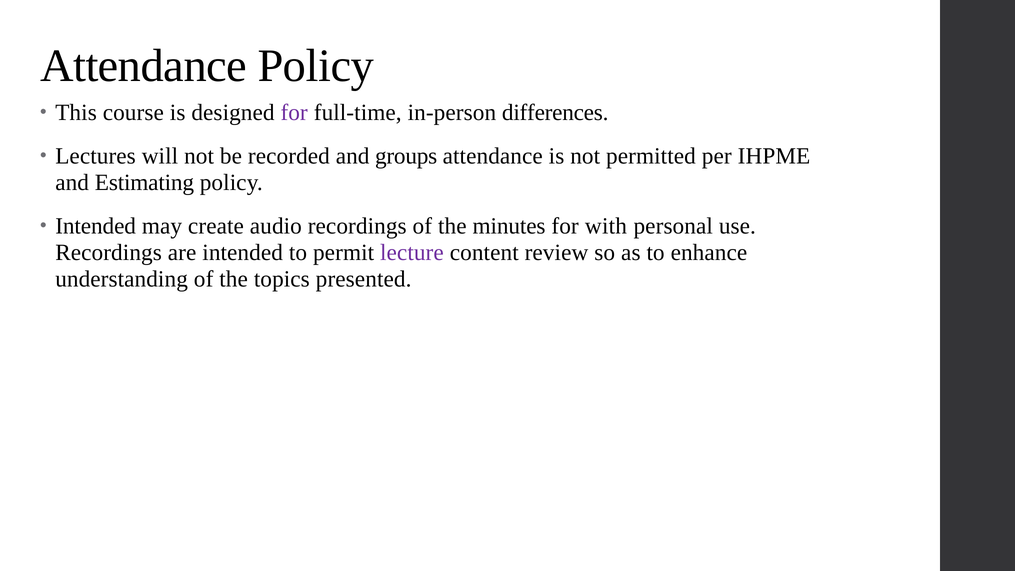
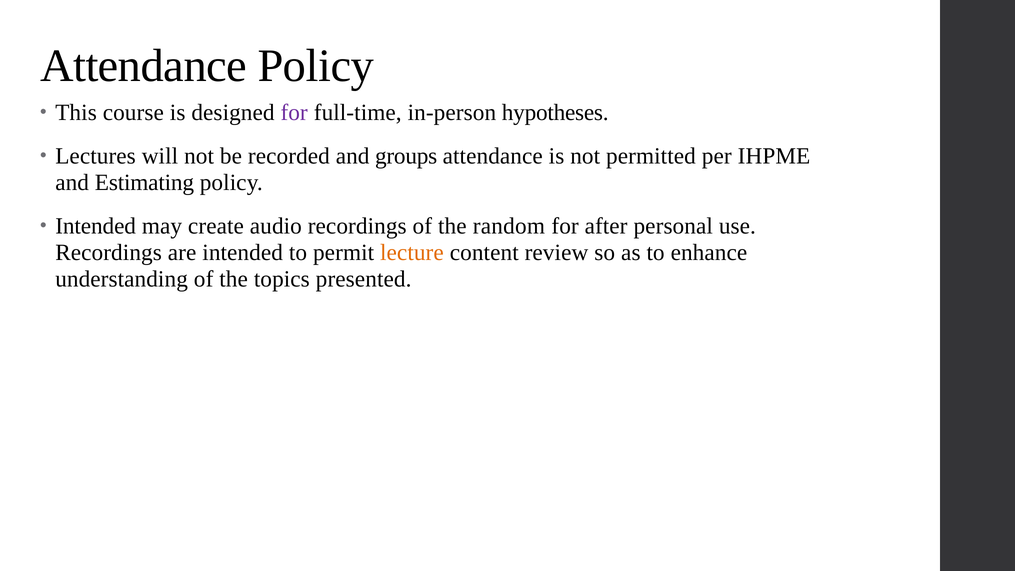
differences: differences -> hypotheses (555, 113)
minutes: minutes -> random (509, 226)
with: with -> after (606, 226)
lecture colour: purple -> orange (412, 252)
